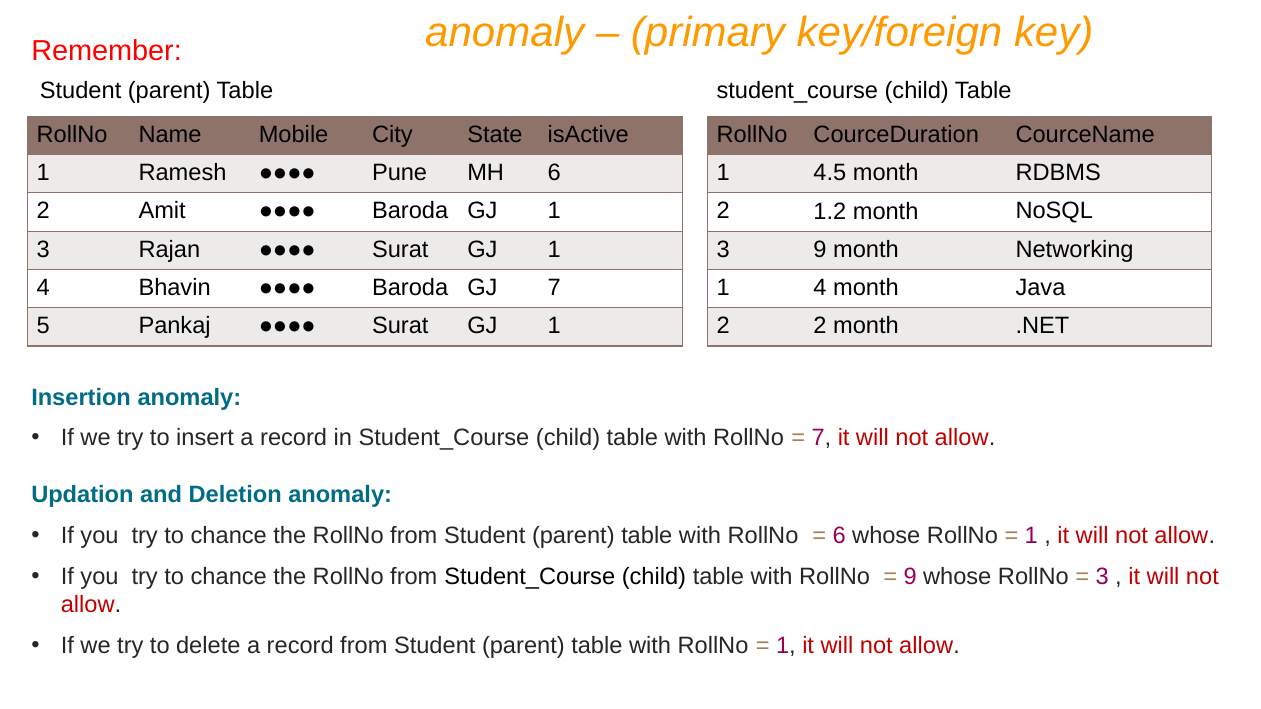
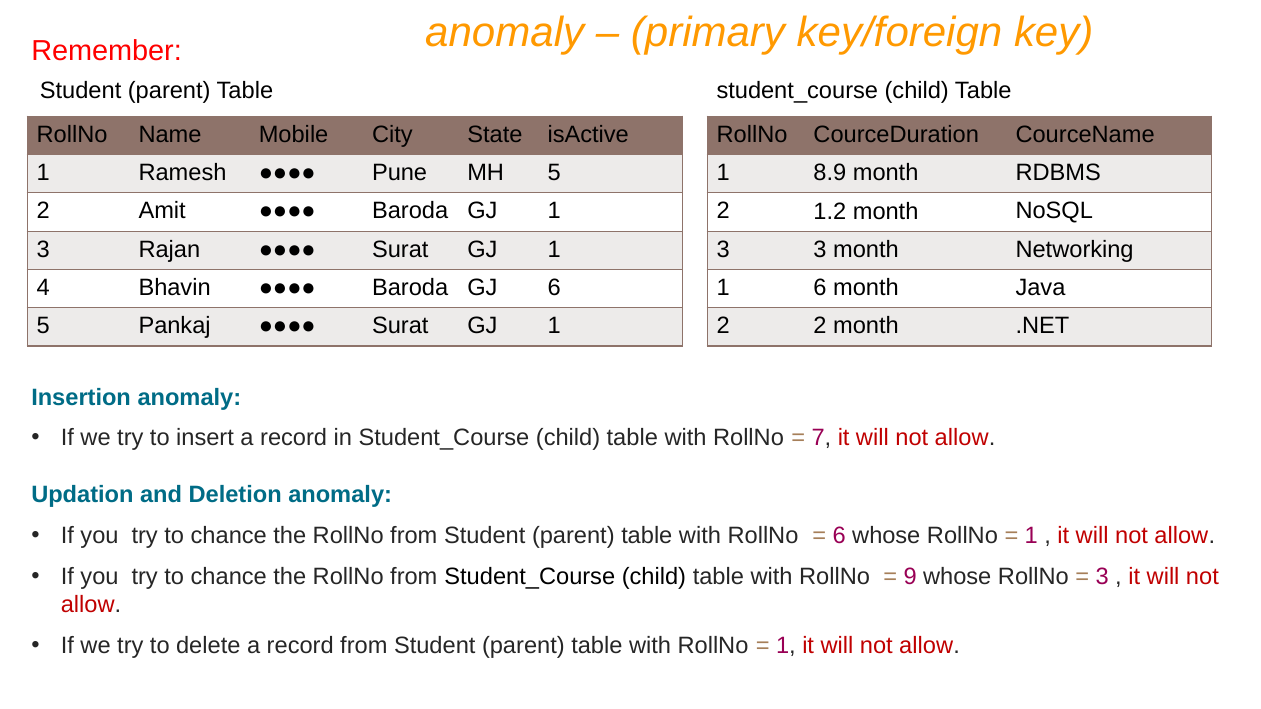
MH 6: 6 -> 5 (554, 173)
4.5: 4.5 -> 8.9 (830, 173)
3 9: 9 -> 3 (820, 250)
GJ 7: 7 -> 6 (554, 288)
4: 4 -> 6 (820, 288)
